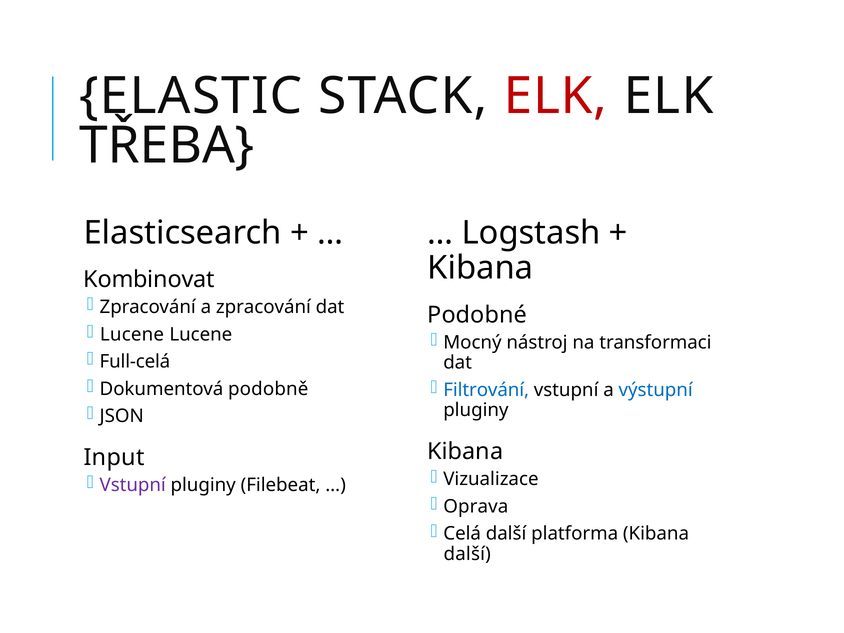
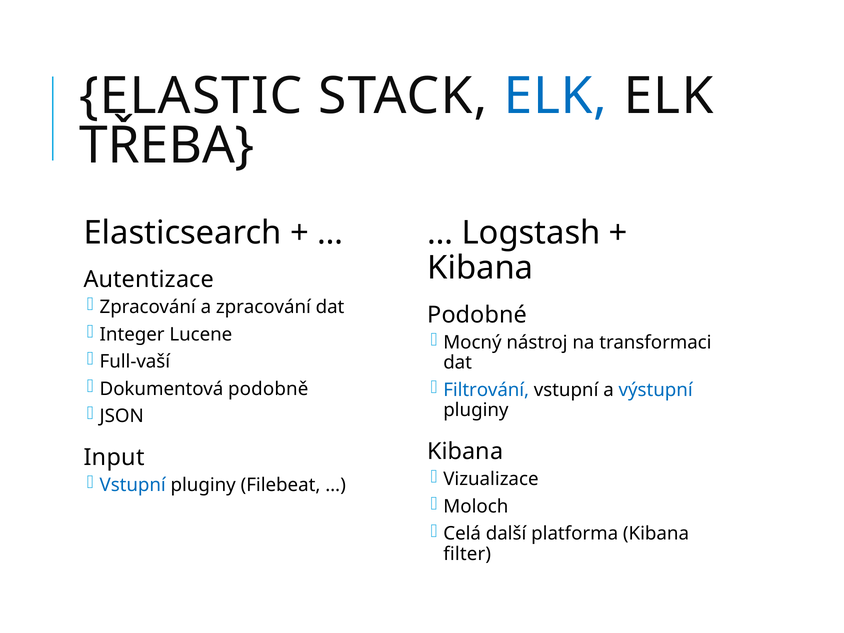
ELK colour: red -> blue (555, 96)
Kombinovat: Kombinovat -> Autentizace (149, 280)
Lucene: Lucene -> Integer (132, 334)
Full-celá: Full-celá -> Full-vaší (135, 362)
Vstupní colour: purple -> blue (133, 485)
Oprava: Oprava -> Moloch (476, 506)
další: další -> filter (467, 554)
